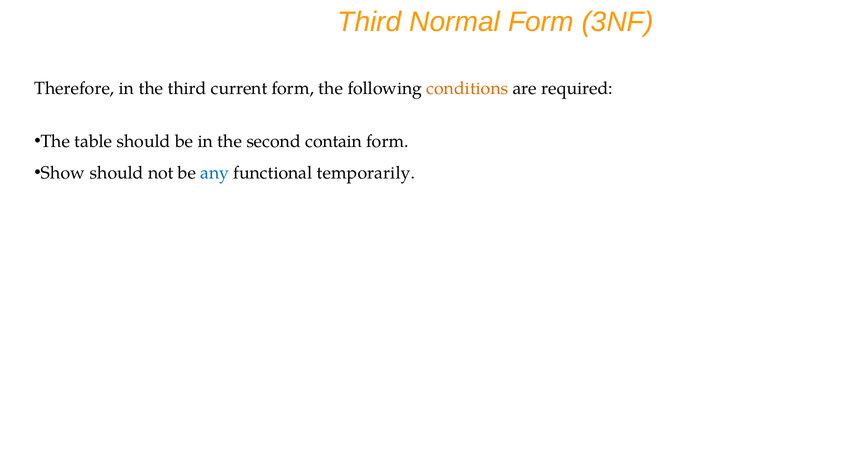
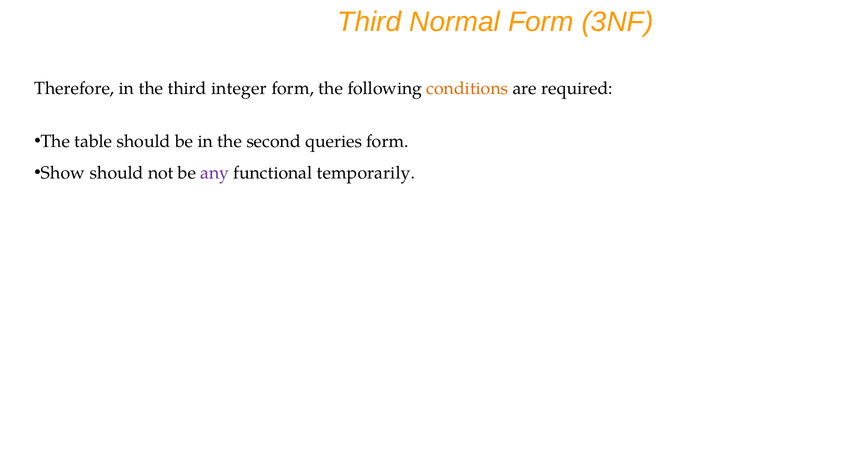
current: current -> integer (239, 89)
contain: contain -> queries (334, 142)
any colour: blue -> purple (215, 173)
